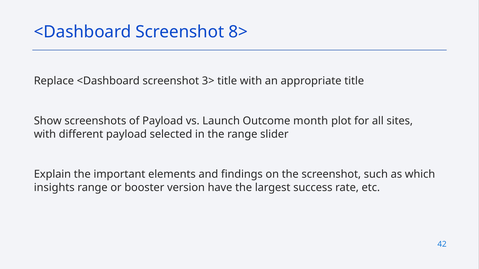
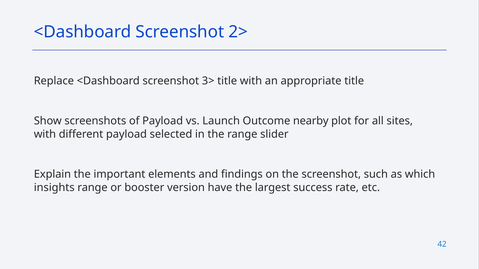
8>: 8> -> 2> (238, 32)
month: month -> nearby (311, 121)
